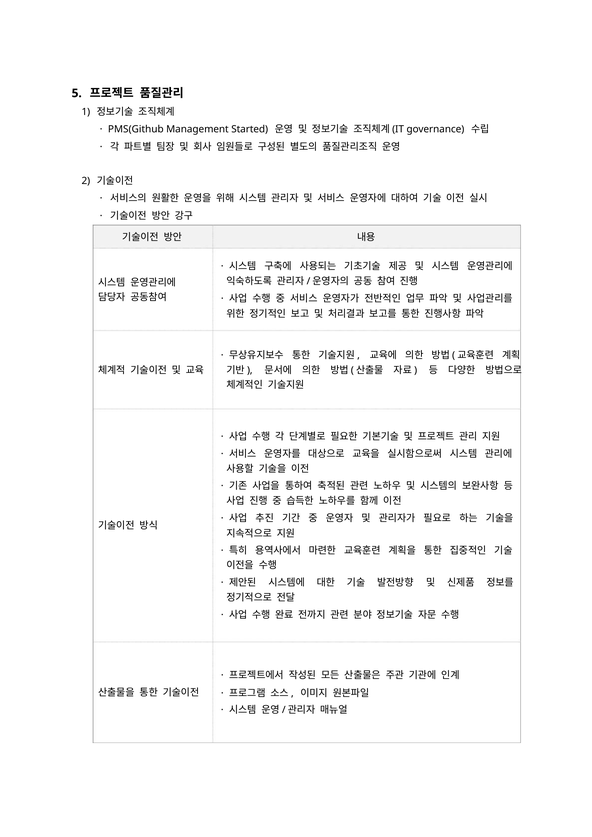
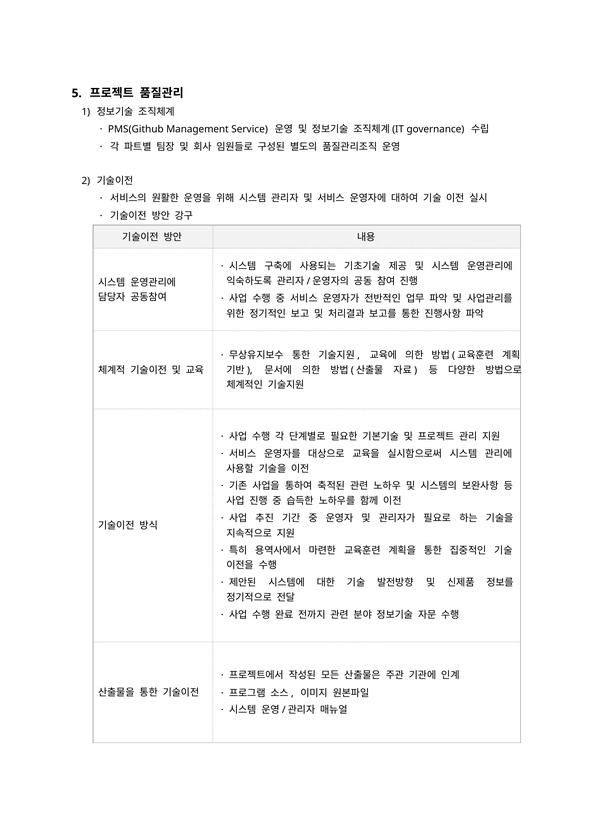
Started: Started -> Service (250, 129)
